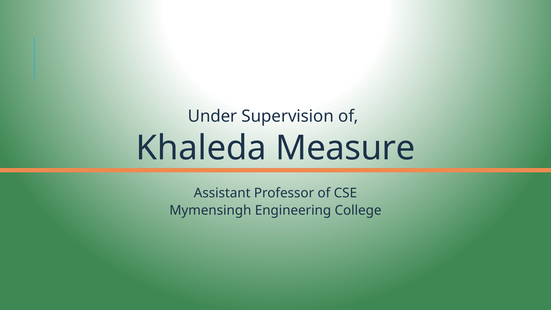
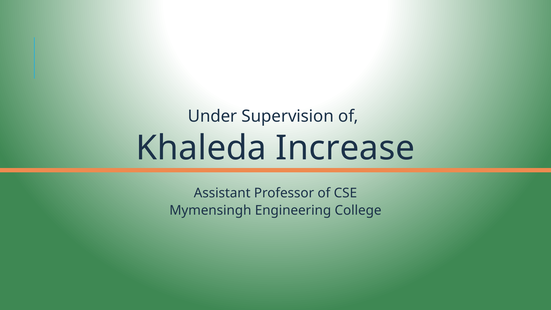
Measure: Measure -> Increase (345, 148)
